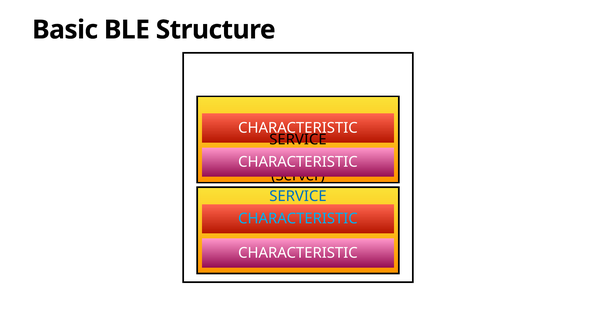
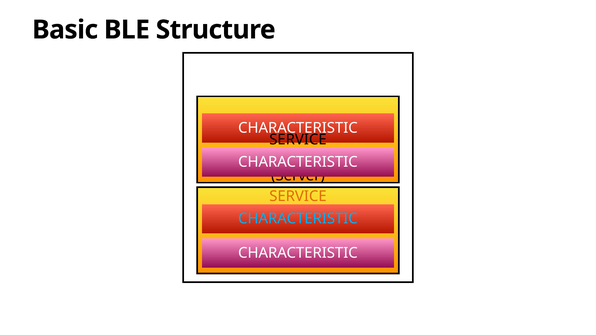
SERVICE colour: blue -> orange (298, 196)
